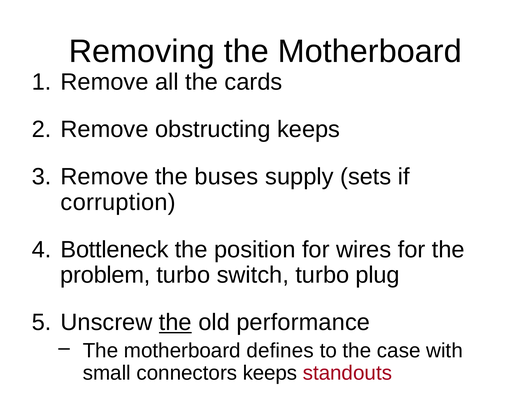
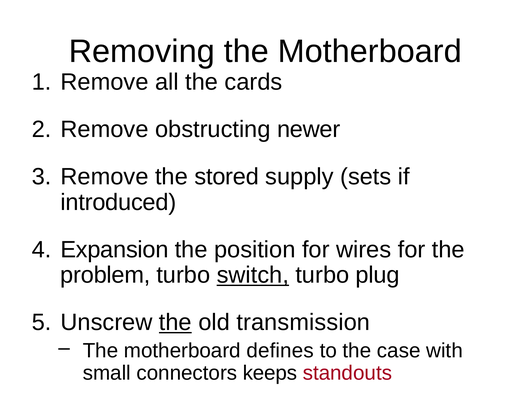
obstructing keeps: keeps -> newer (309, 129)
buses: buses -> stored (227, 176)
corruption: corruption -> introduced (118, 202)
Bottleneck: Bottleneck -> Expansion (115, 249)
switch underline: none -> present (253, 275)
performance: performance -> transmission (303, 322)
